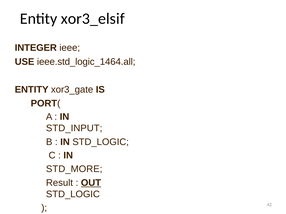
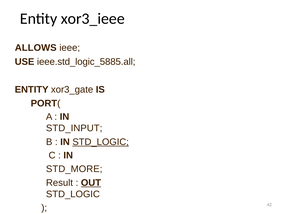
xor3_elsif: xor3_elsif -> xor3_ieee (93, 19)
INTEGER: INTEGER -> ALLOWS (36, 48)
ieee.std_logic_1464.all: ieee.std_logic_1464.all -> ieee.std_logic_5885.all (86, 62)
STD_LOGIC underline: none -> present (101, 142)
